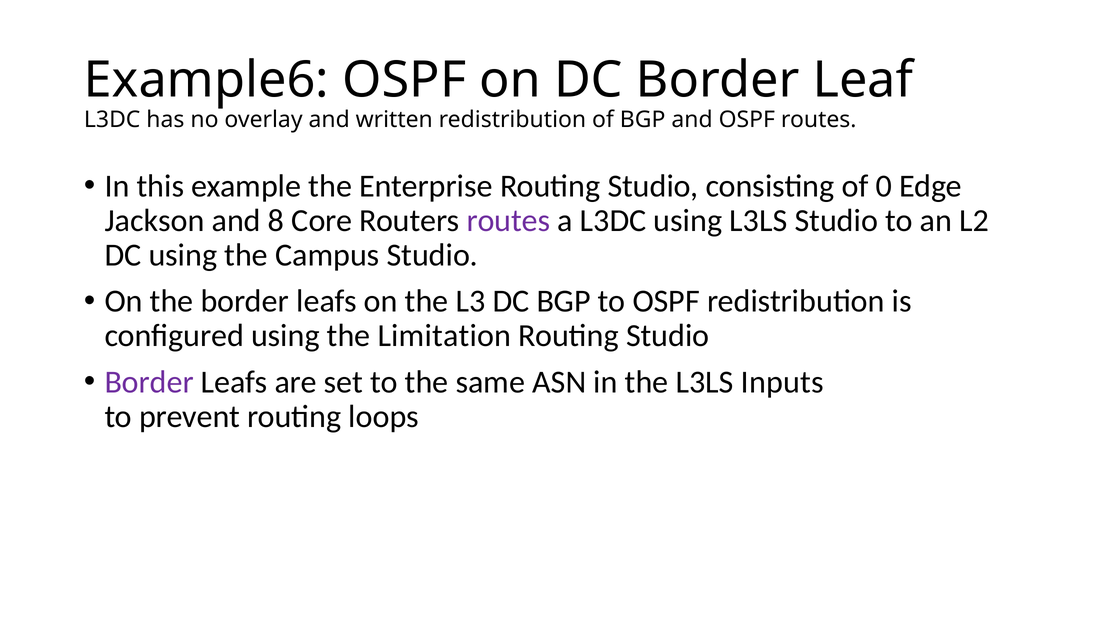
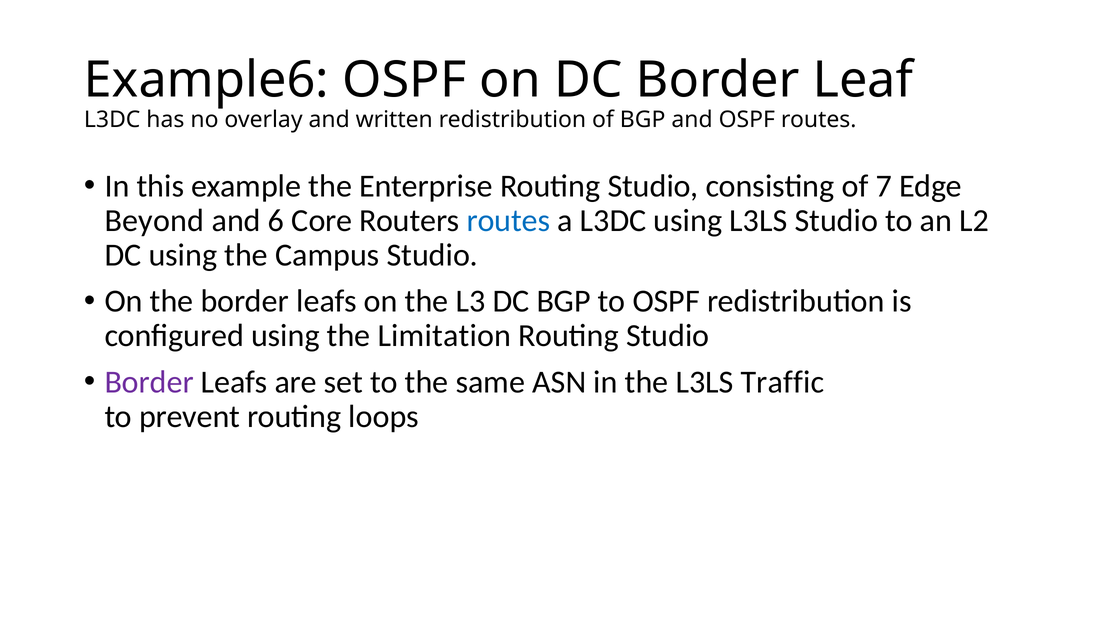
0: 0 -> 7 (884, 186)
Jackson: Jackson -> Beyond (154, 221)
8: 8 -> 6 (276, 221)
routes colour: purple -> blue (508, 221)
Inputs: Inputs -> Traffic (782, 382)
